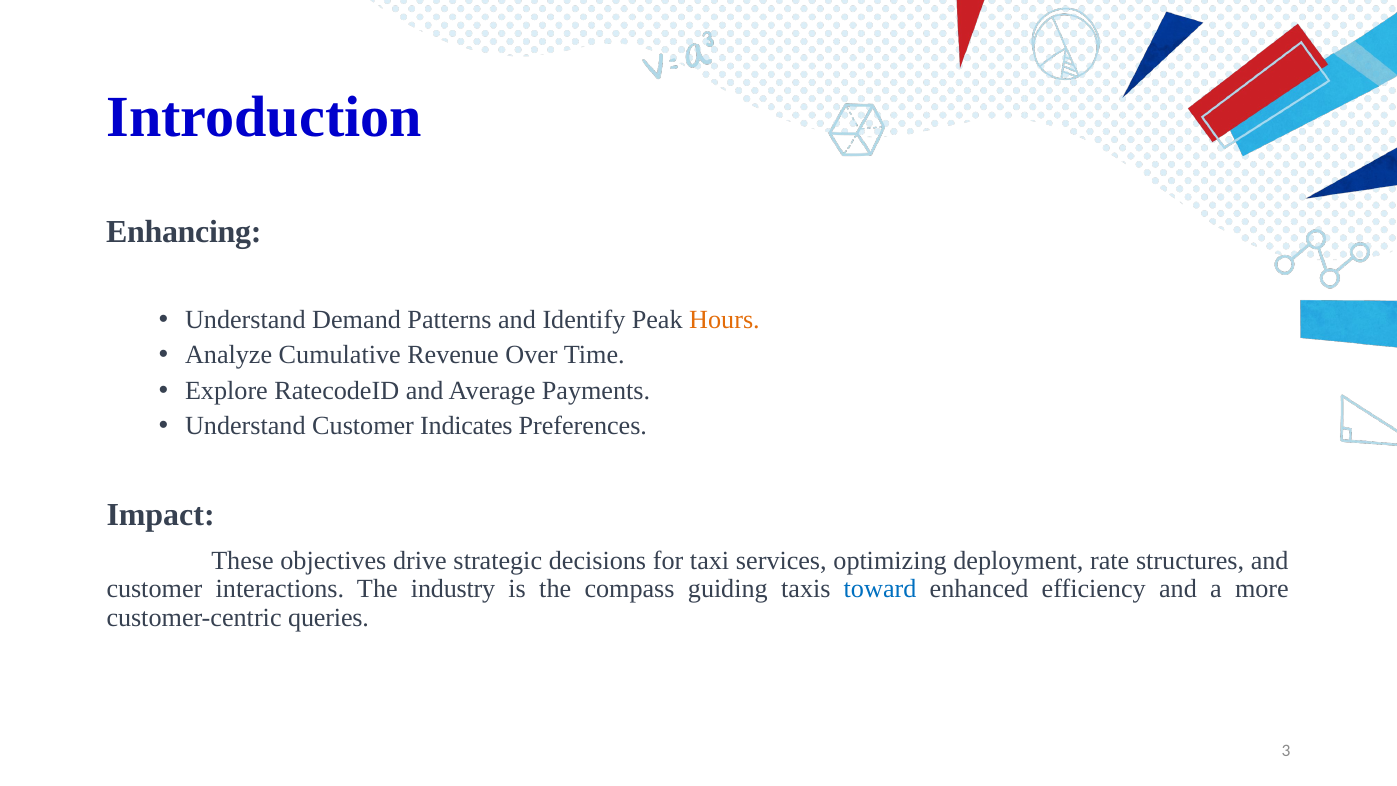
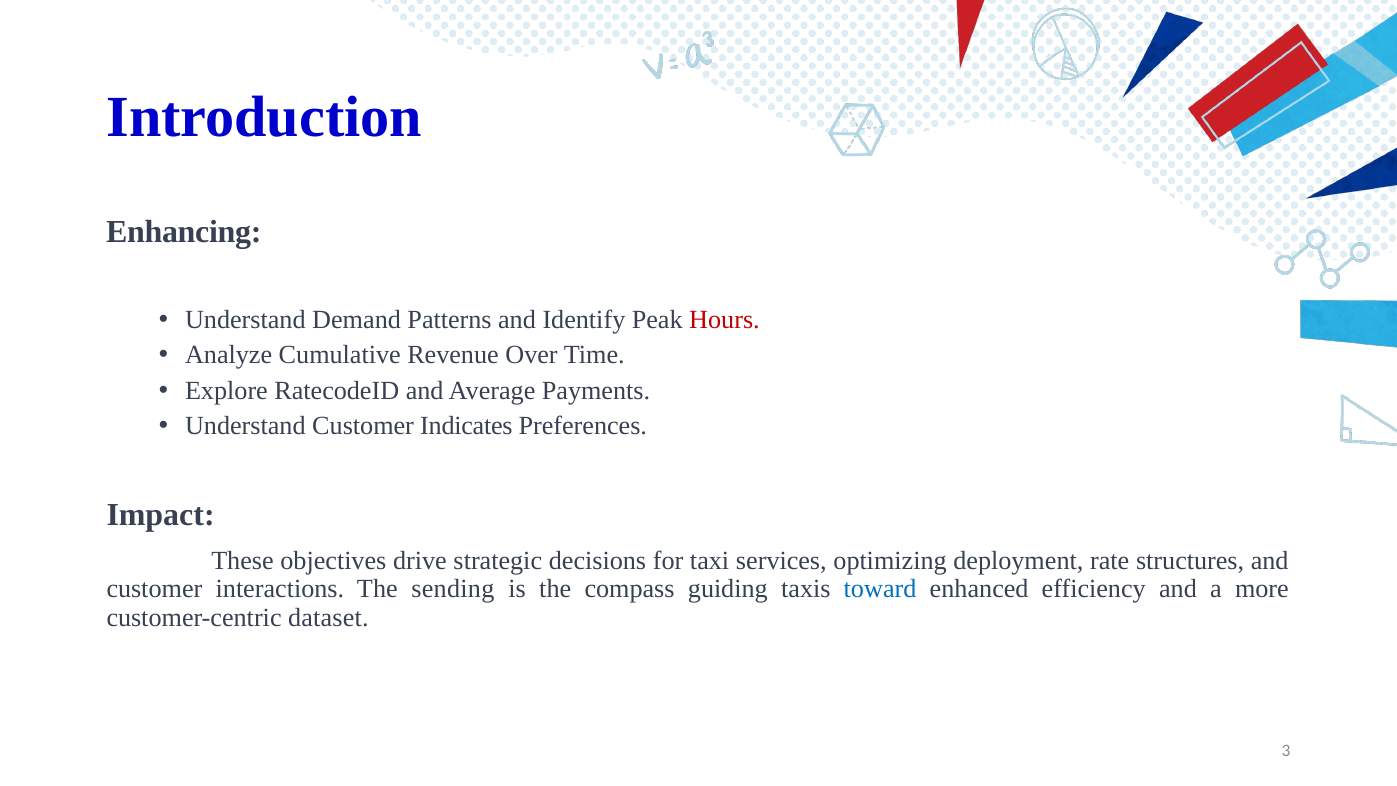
Hours colour: orange -> red (724, 319)
industry: industry -> sending (453, 589)
queries: queries -> dataset (328, 617)
